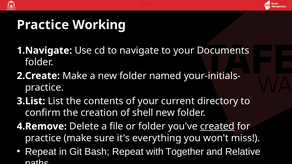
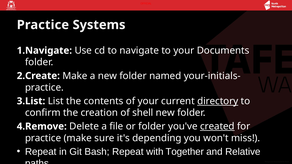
Working: Working -> Systems (99, 25)
directory underline: none -> present (218, 101)
everything: everything -> depending (157, 138)
